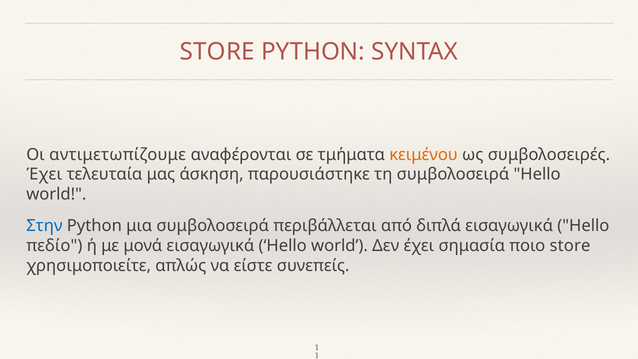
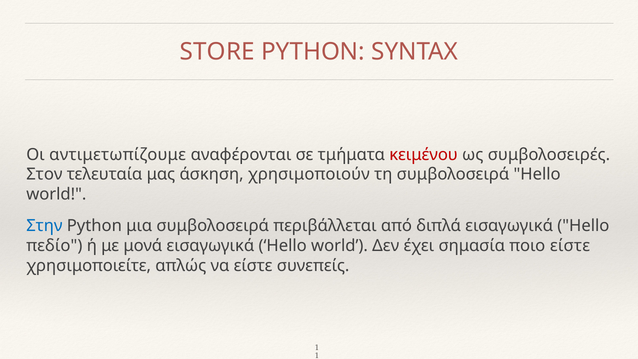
κειμένου colour: orange -> red (424, 155)
Έχει: Έχει -> Στον (44, 174)
παρουσιάστηκε: παρουσιάστηκε -> χρησιμοποιούν (309, 174)
ποιο store: store -> είστε (570, 246)
